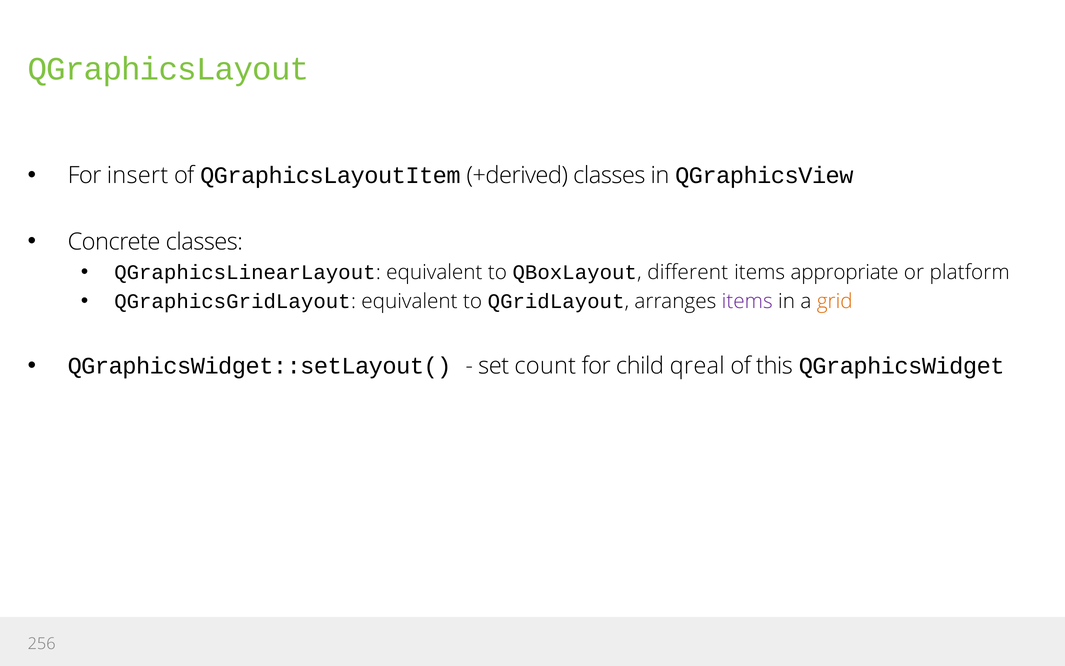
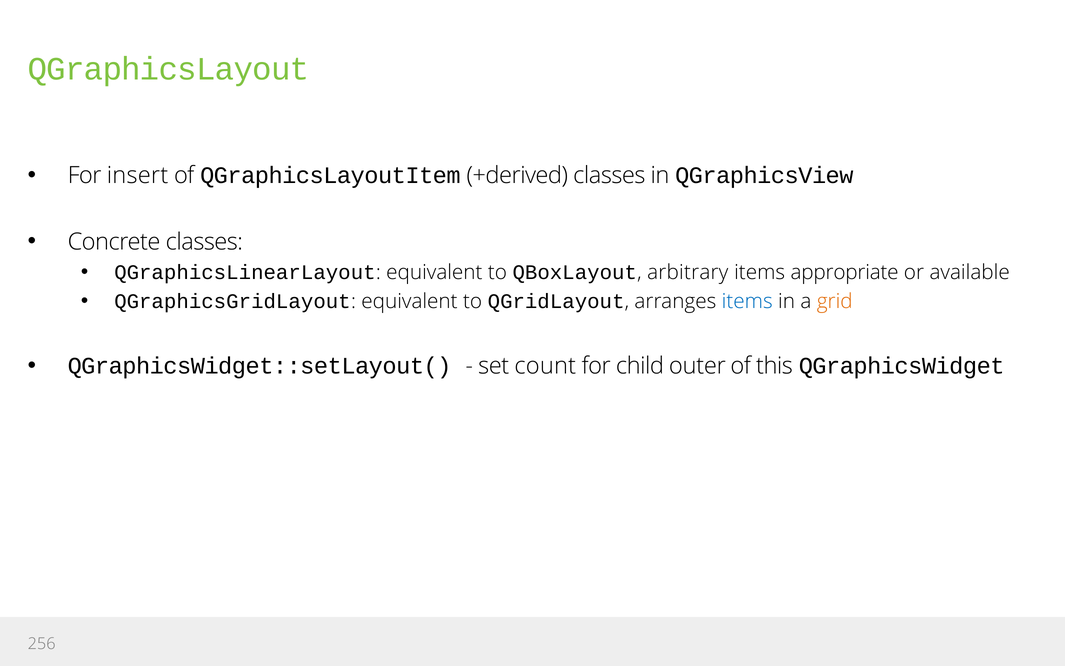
different: different -> arbitrary (688, 272)
platform: platform -> available (970, 272)
items colour: purple -> blue (747, 301)
qreal: qreal -> outer (697, 366)
